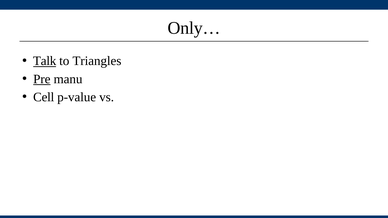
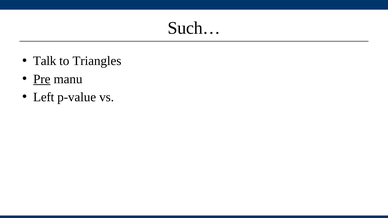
Only…: Only… -> Such… (194, 28)
Talk underline: present -> none (45, 61)
Cell: Cell -> Left (44, 97)
